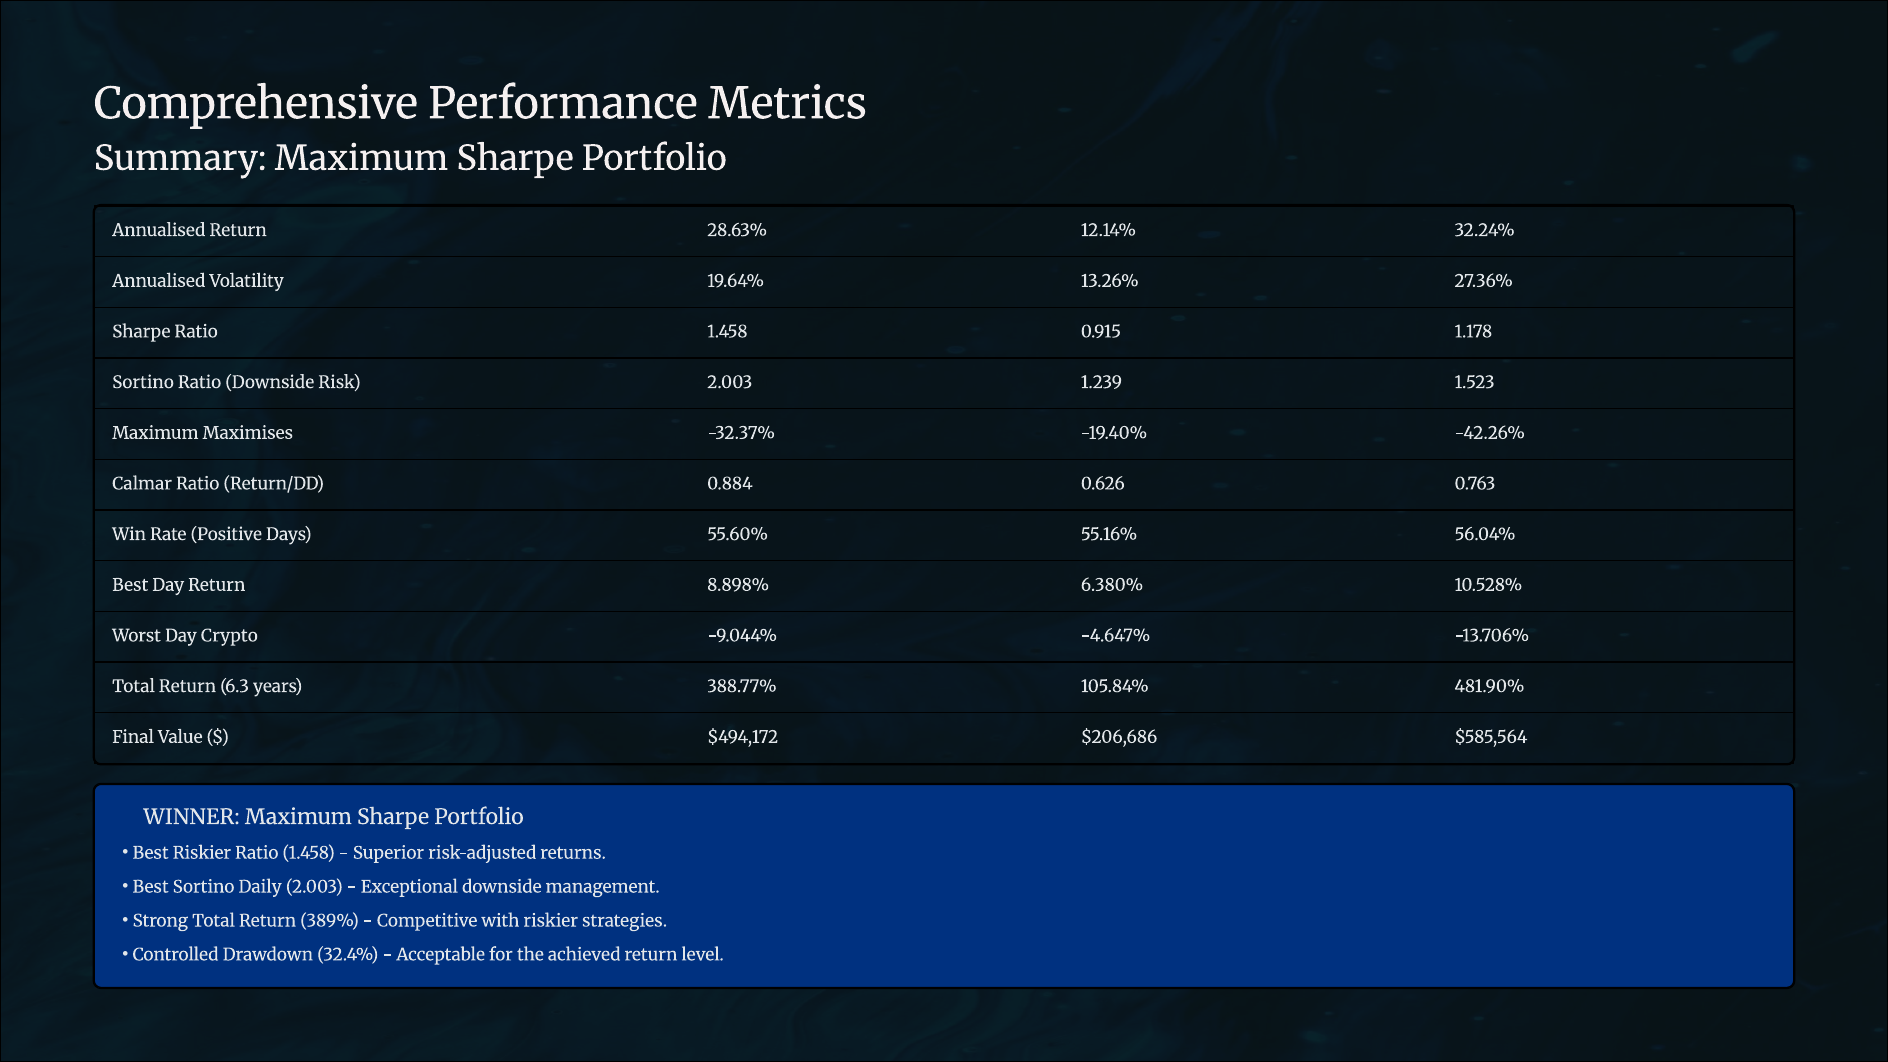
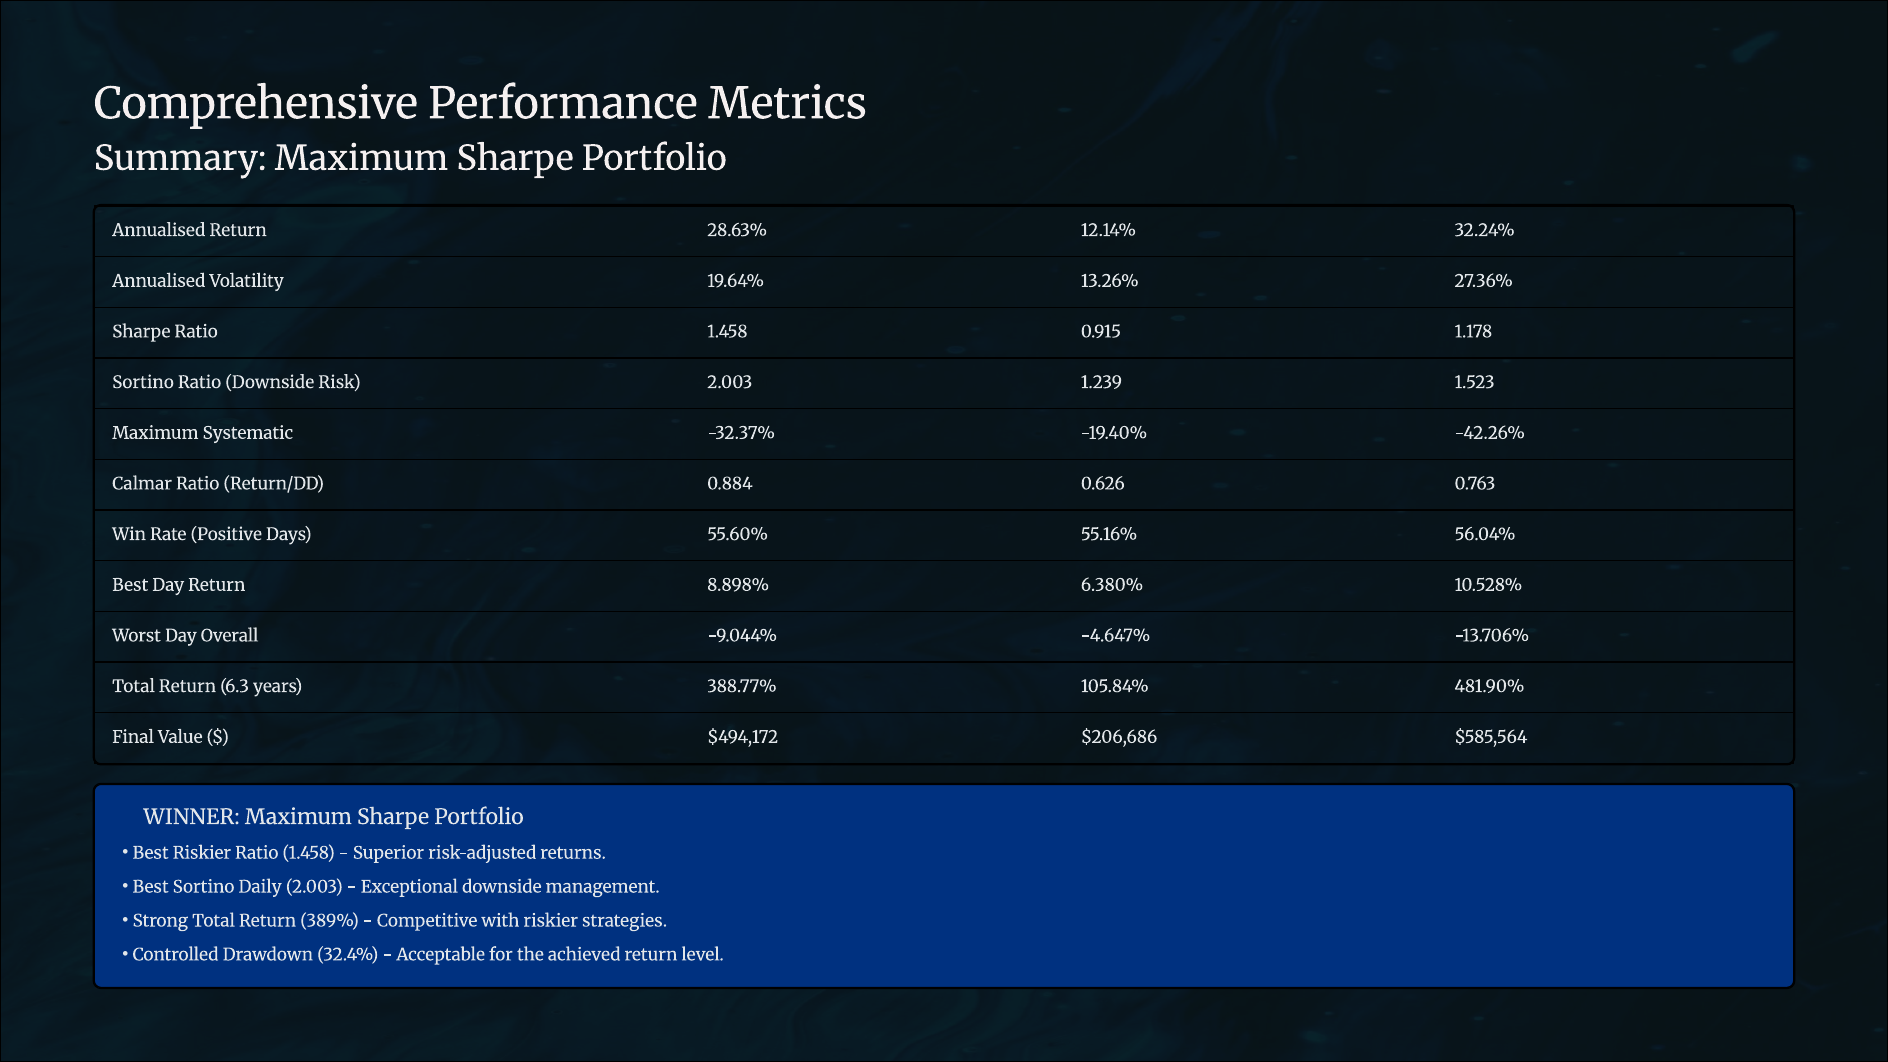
Maximises: Maximises -> Systematic (248, 433)
Crypto: Crypto -> Overall (229, 636)
